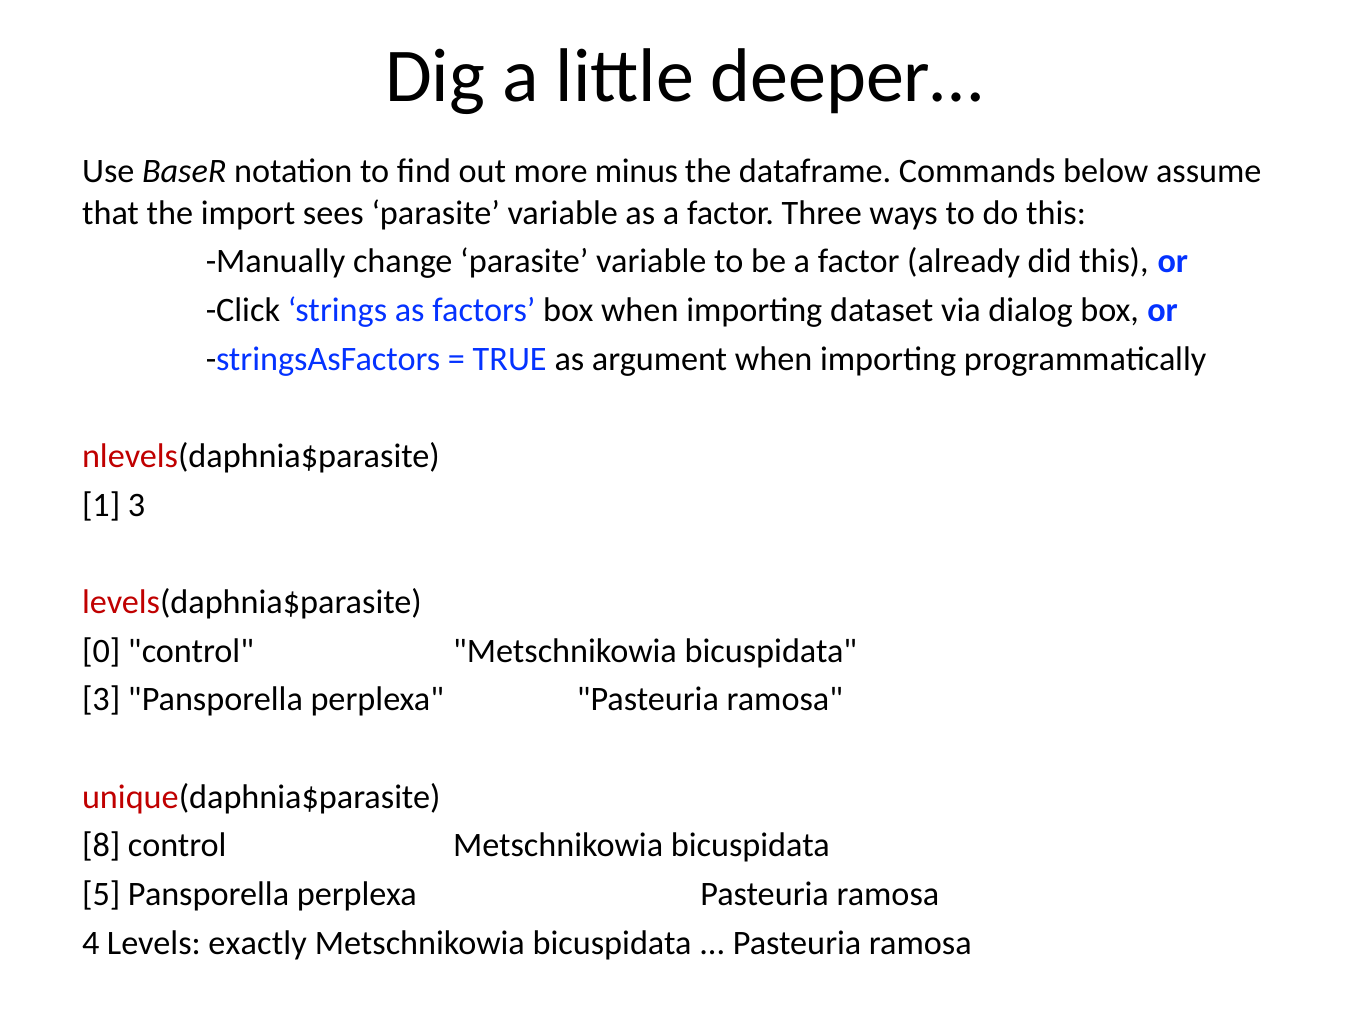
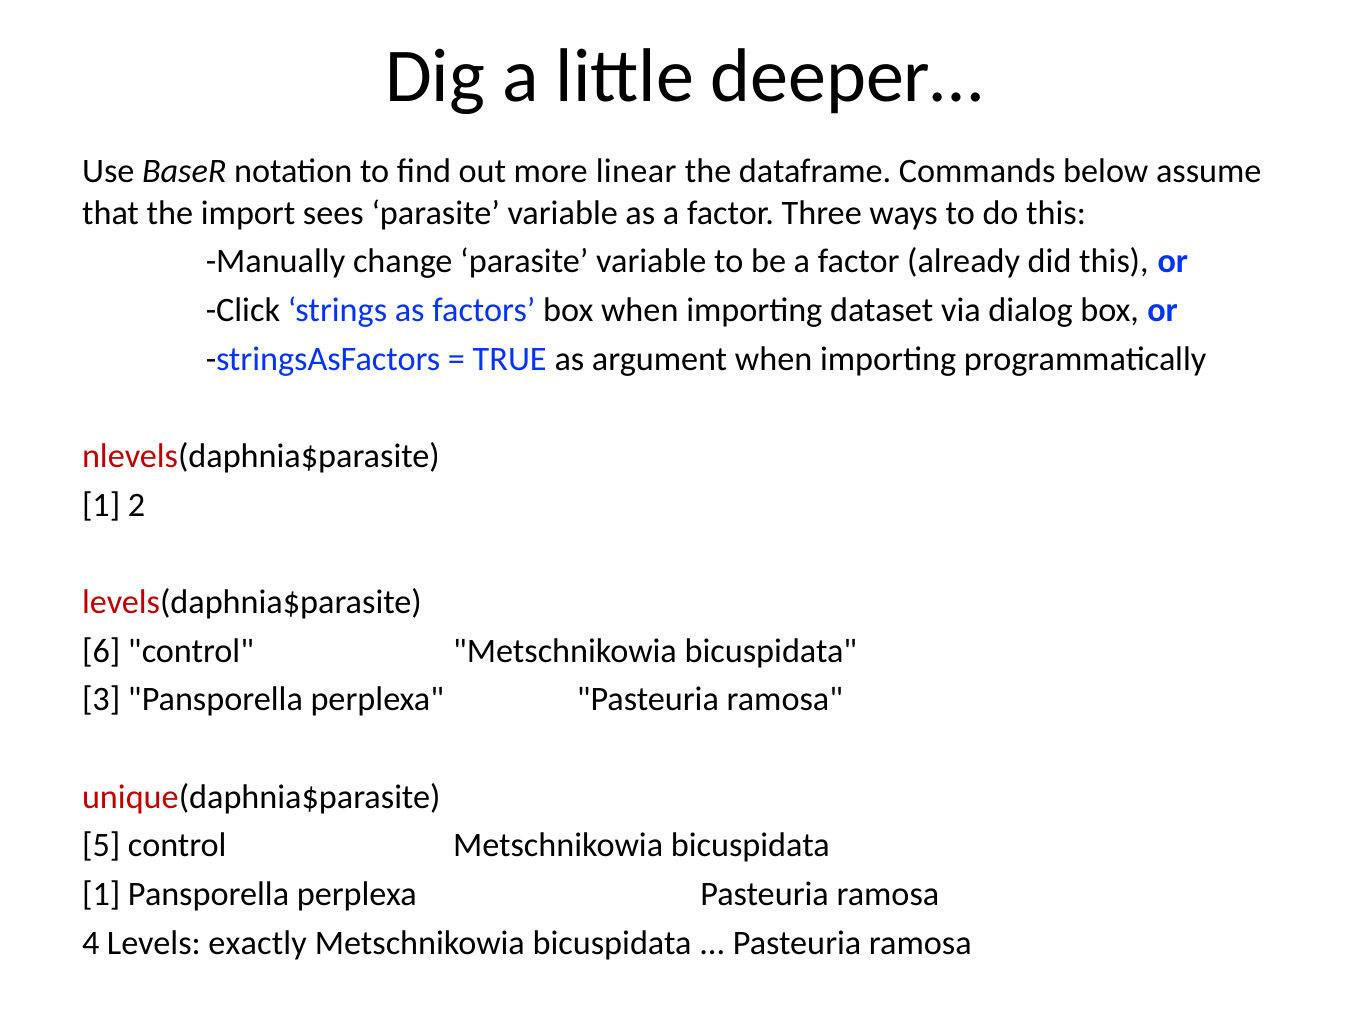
minus: minus -> linear (636, 172)
1 3: 3 -> 2 (137, 505)
0: 0 -> 6 (101, 651)
8: 8 -> 5 (101, 845)
5: 5 -> 1 (101, 894)
